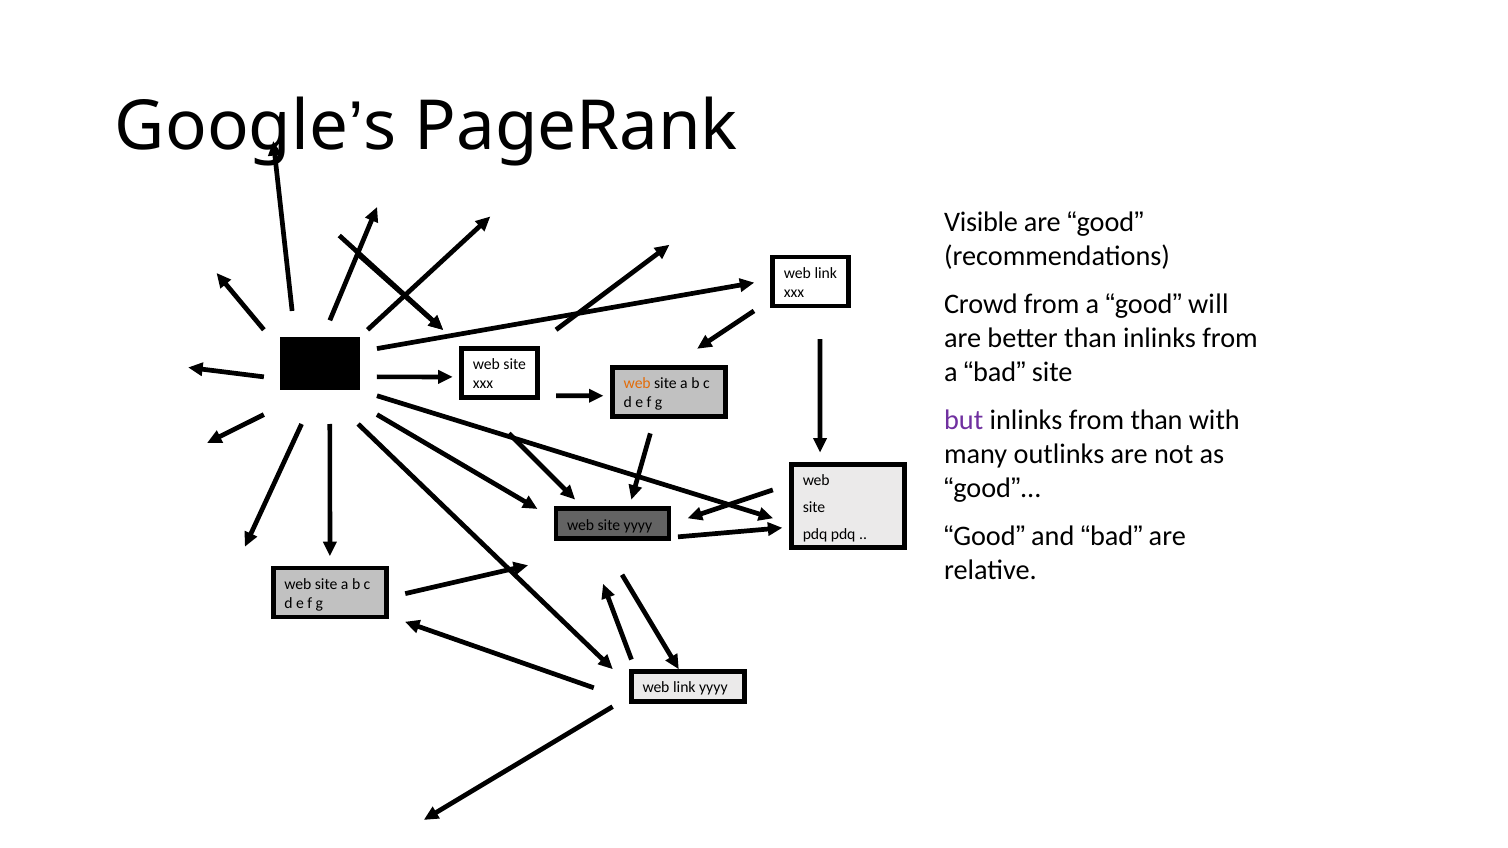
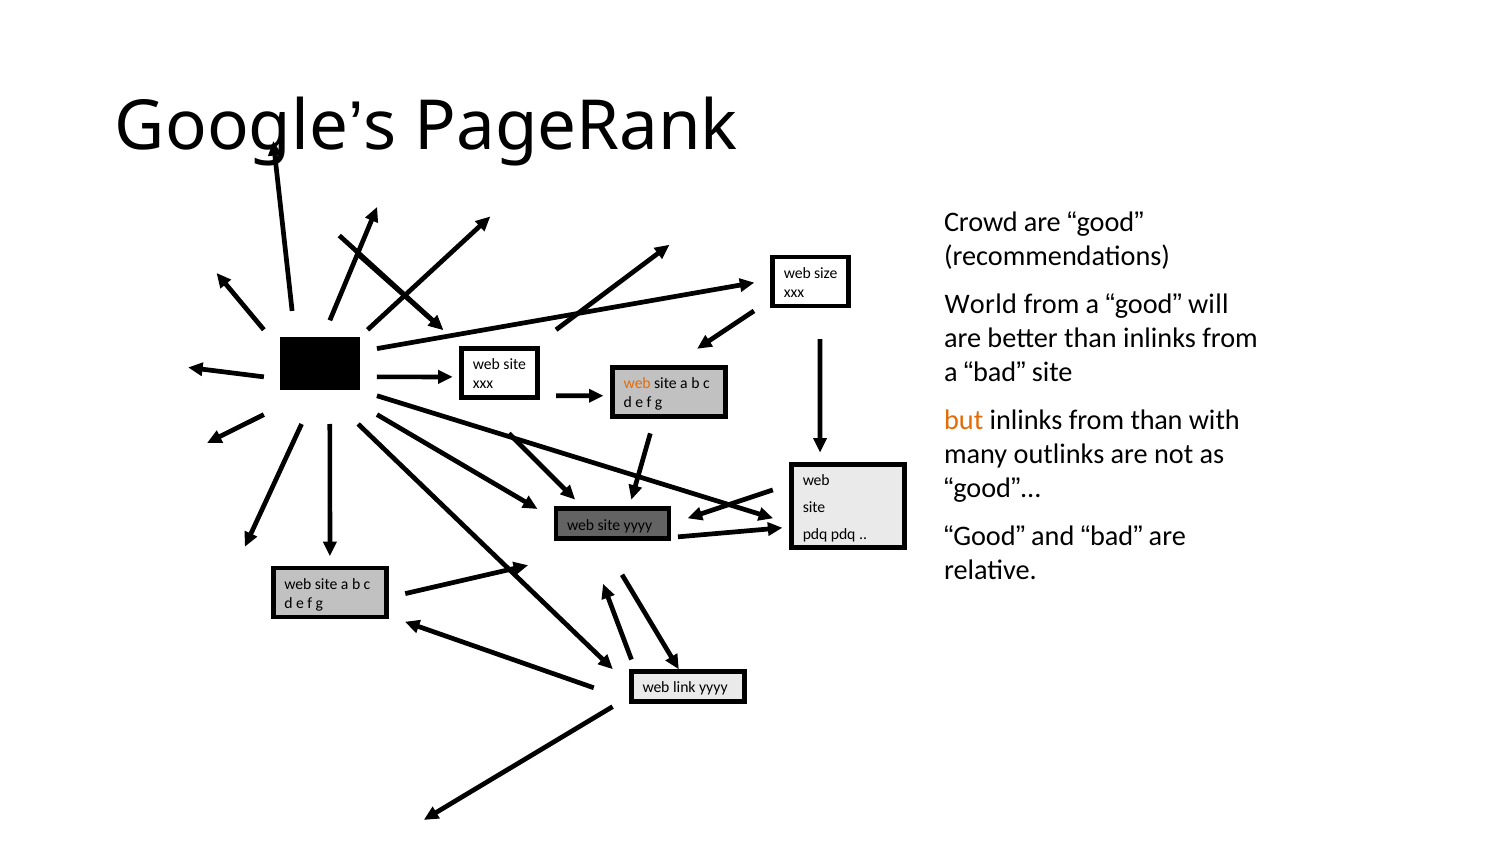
Visible: Visible -> Crowd (981, 222)
link: link -> size (826, 273)
Crowd: Crowd -> World (981, 304)
but colour: purple -> orange (964, 420)
